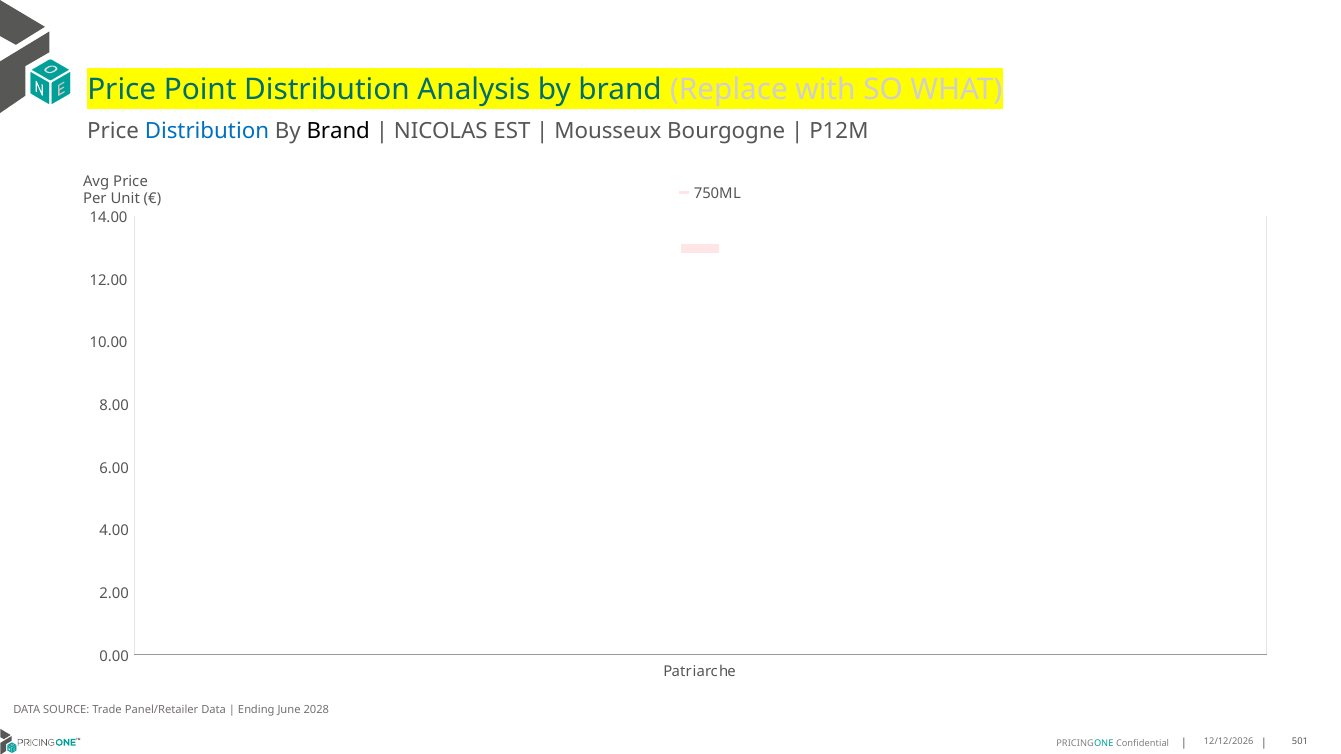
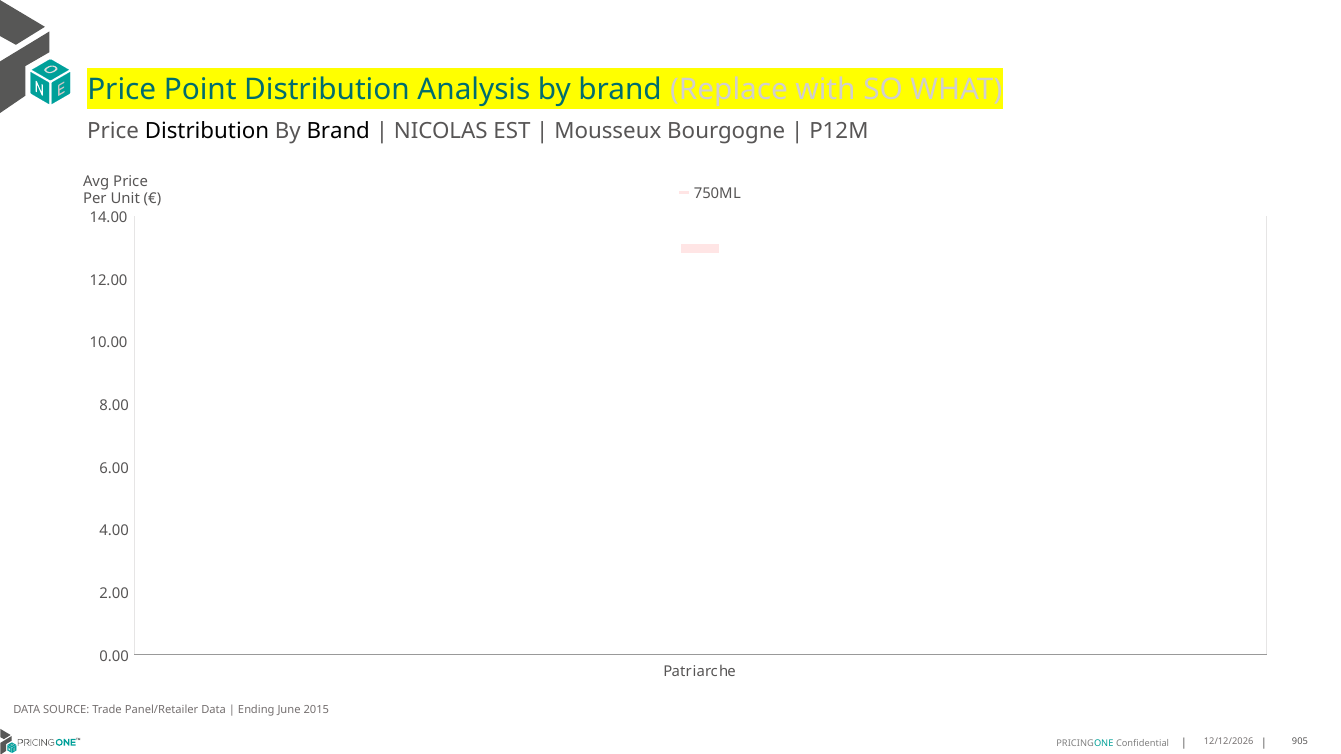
Distribution colour: blue -> black (207, 131)
2028: 2028 -> 2015 (316, 710)
501: 501 -> 905 (1300, 742)
